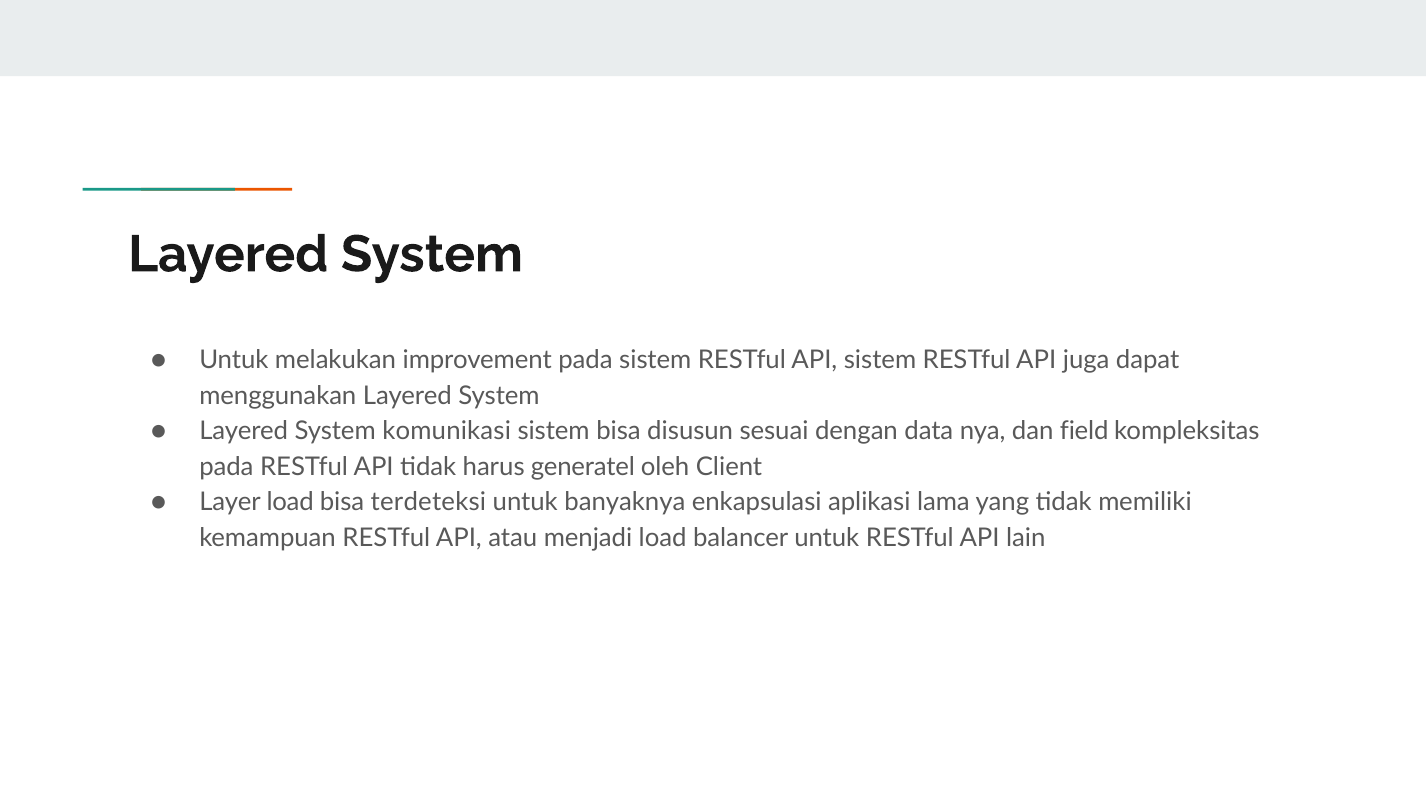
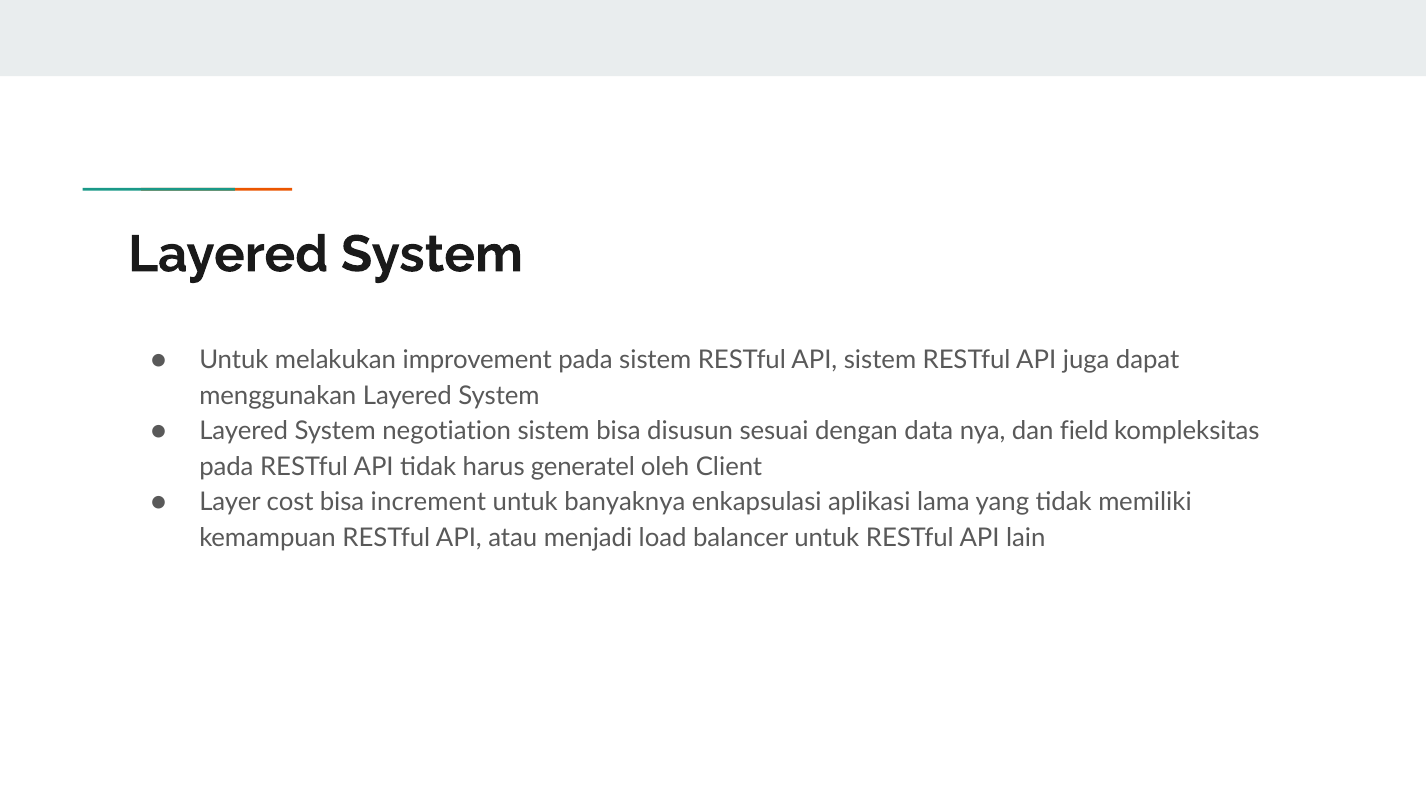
komunikasi: komunikasi -> negotiation (447, 431)
Layer load: load -> cost (290, 502)
terdeteksi: terdeteksi -> increment (428, 502)
